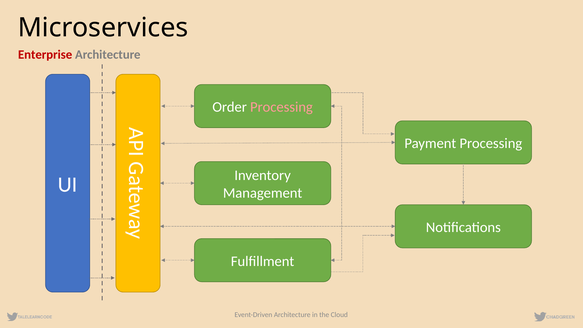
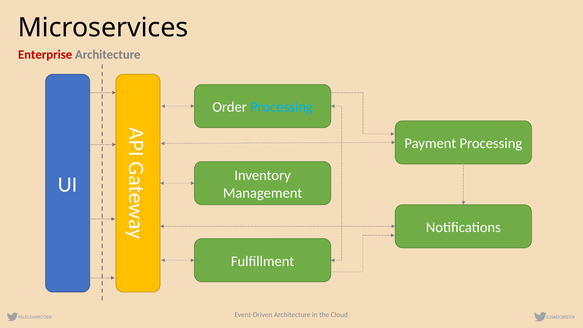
Processing colour: pink -> light blue (281, 107)
